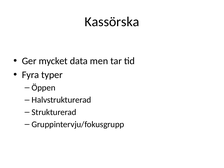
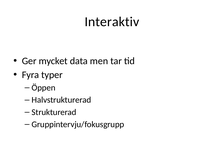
Kassörska: Kassörska -> Interaktiv (112, 22)
